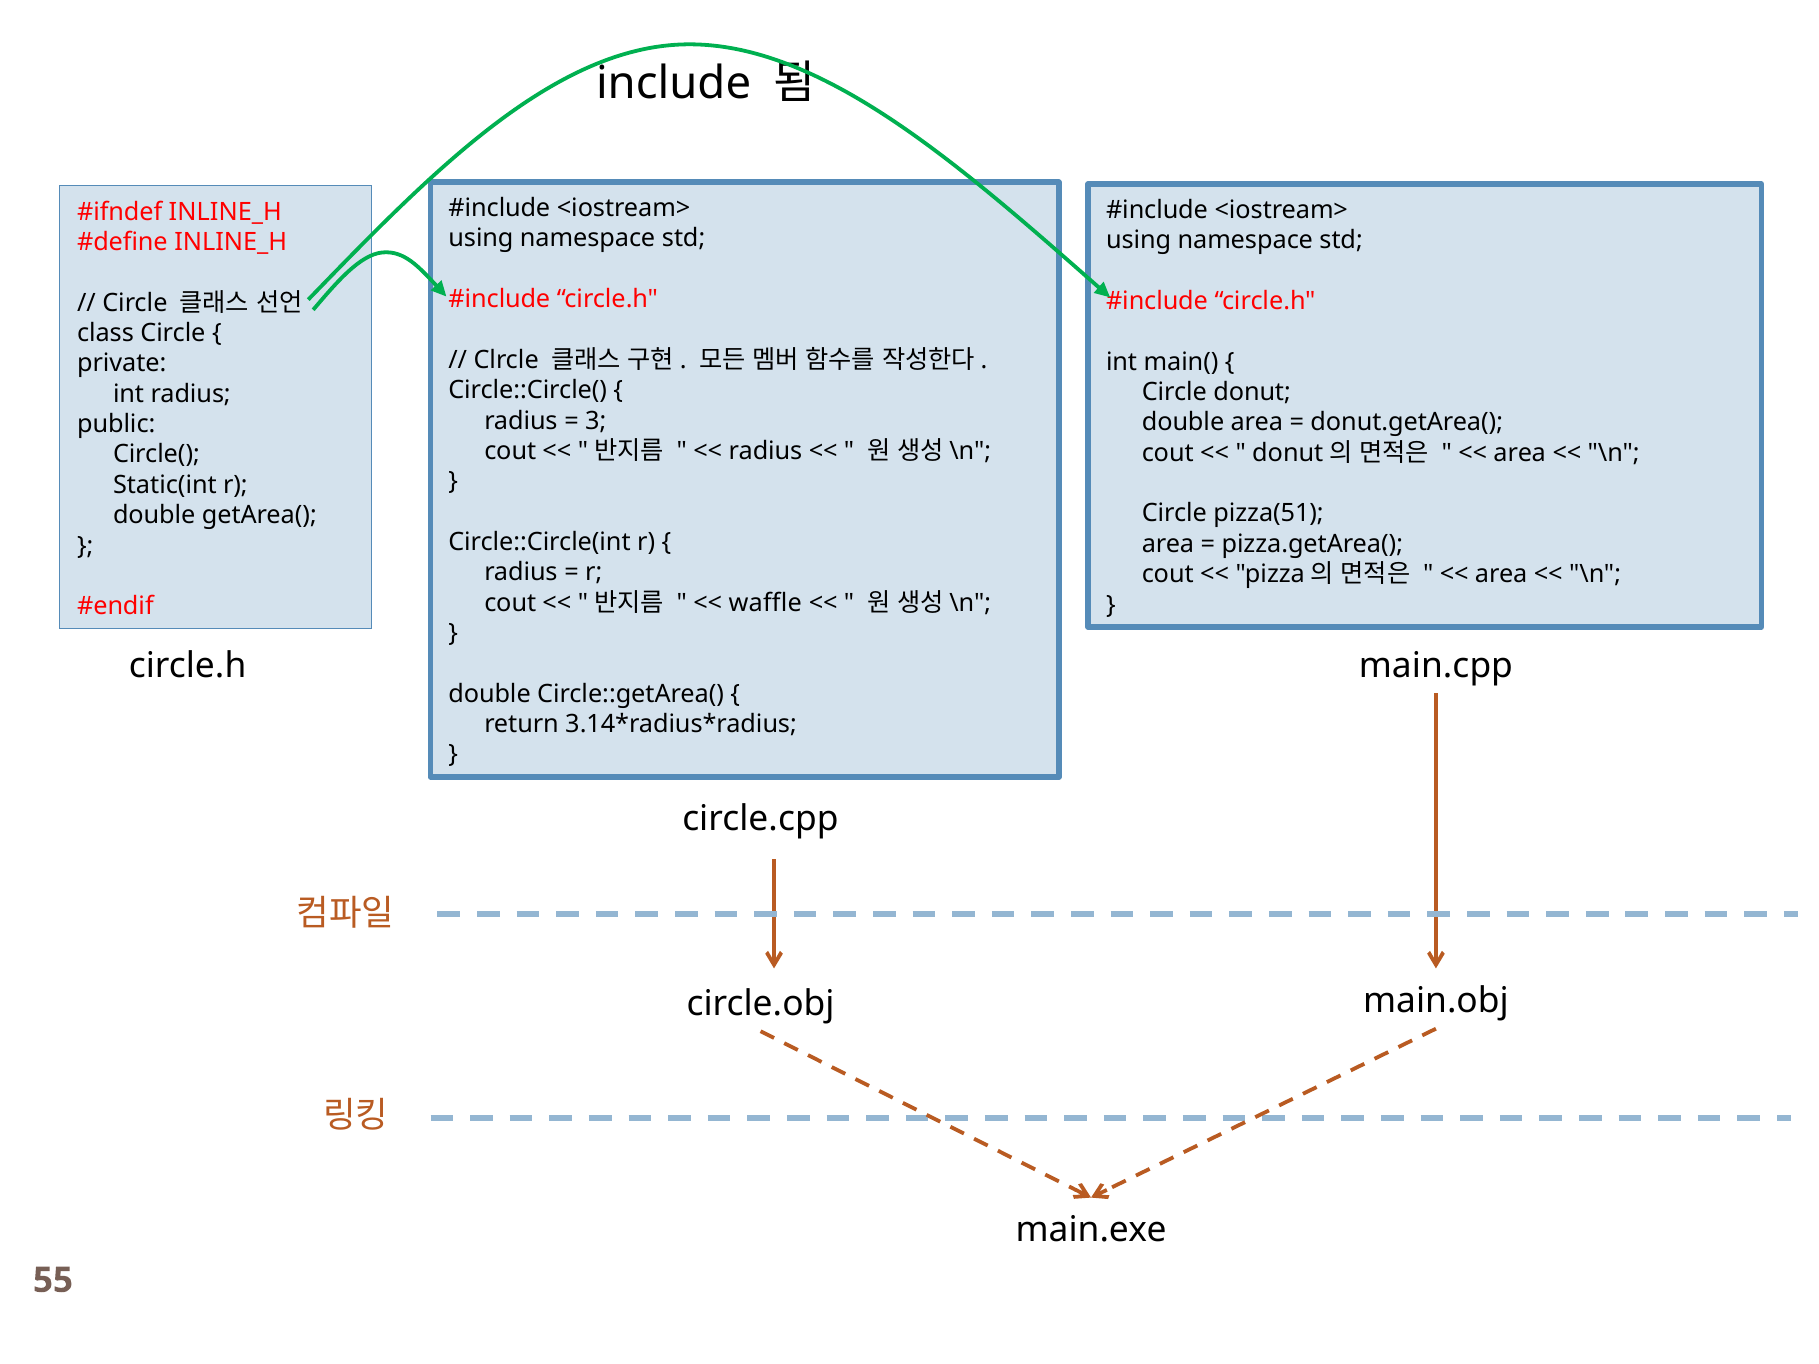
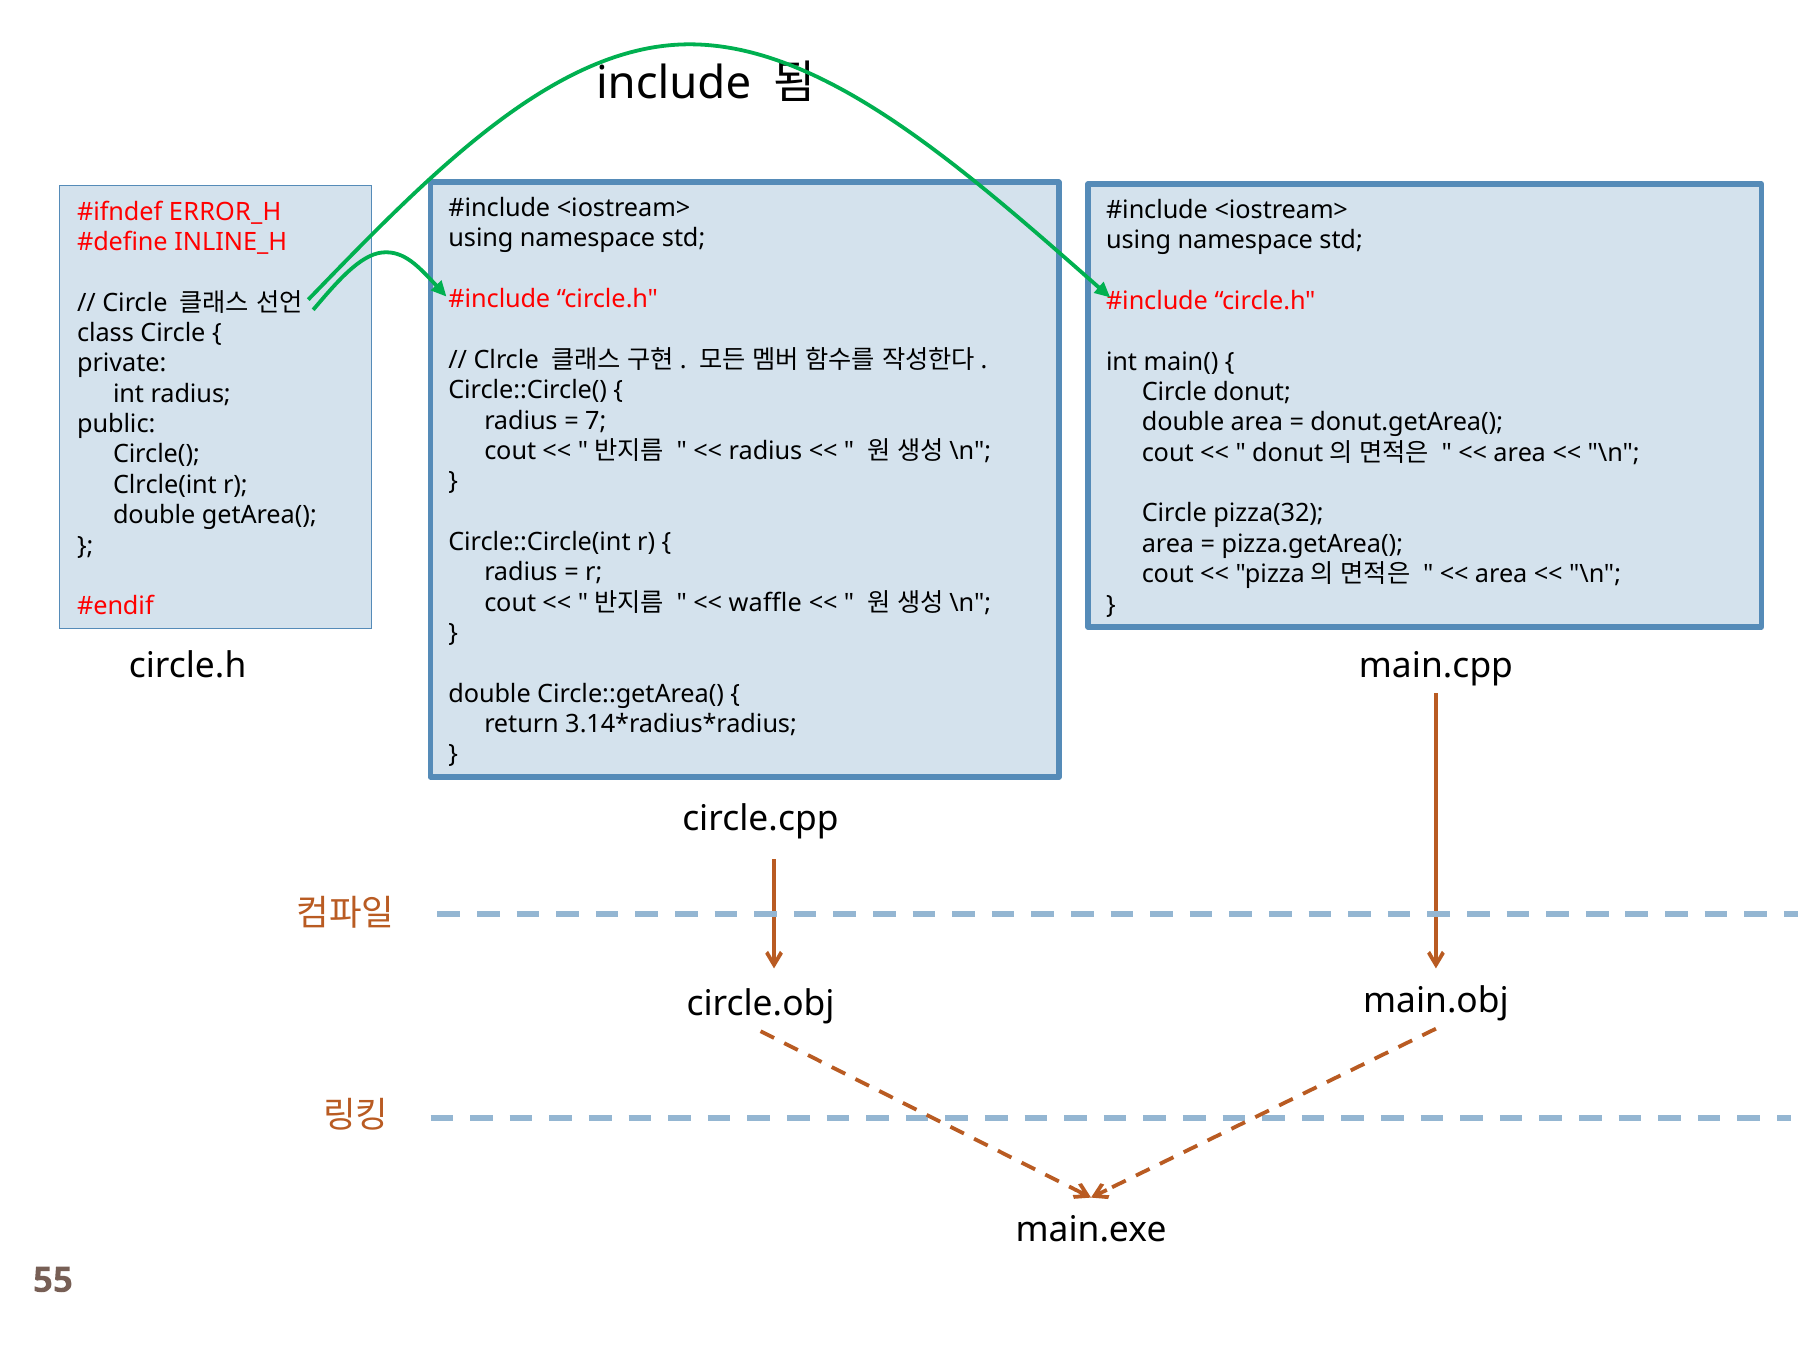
INLINE_H: INLINE_H -> ERROR_H (225, 212)
3: 3 -> 7 (596, 421)
Static(int: Static(int -> Clrcle(int (165, 485)
pizza(51: pizza(51 -> pizza(32 (1269, 514)
